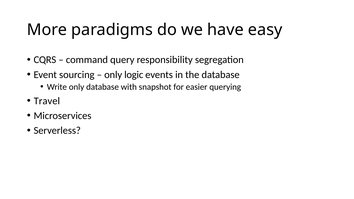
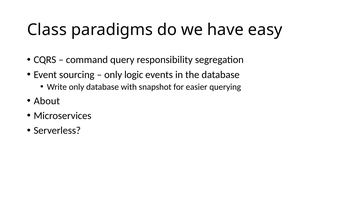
More: More -> Class (47, 30)
Travel: Travel -> About (47, 101)
